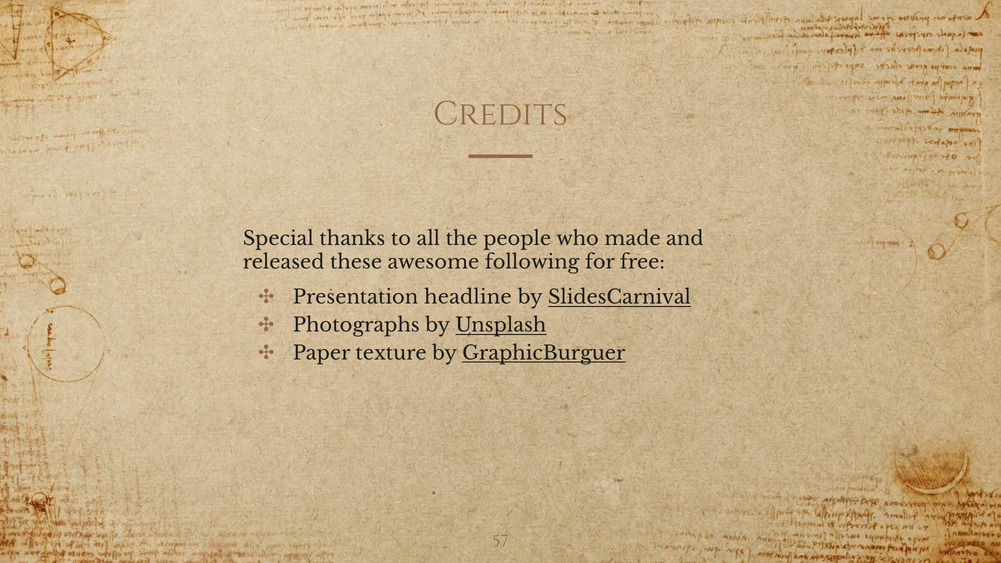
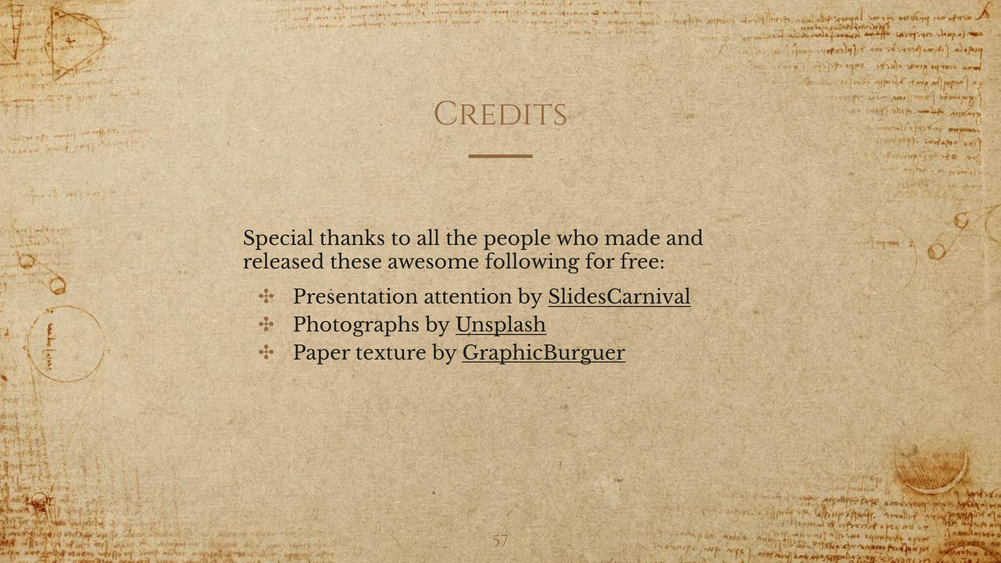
headline: headline -> attention (468, 298)
